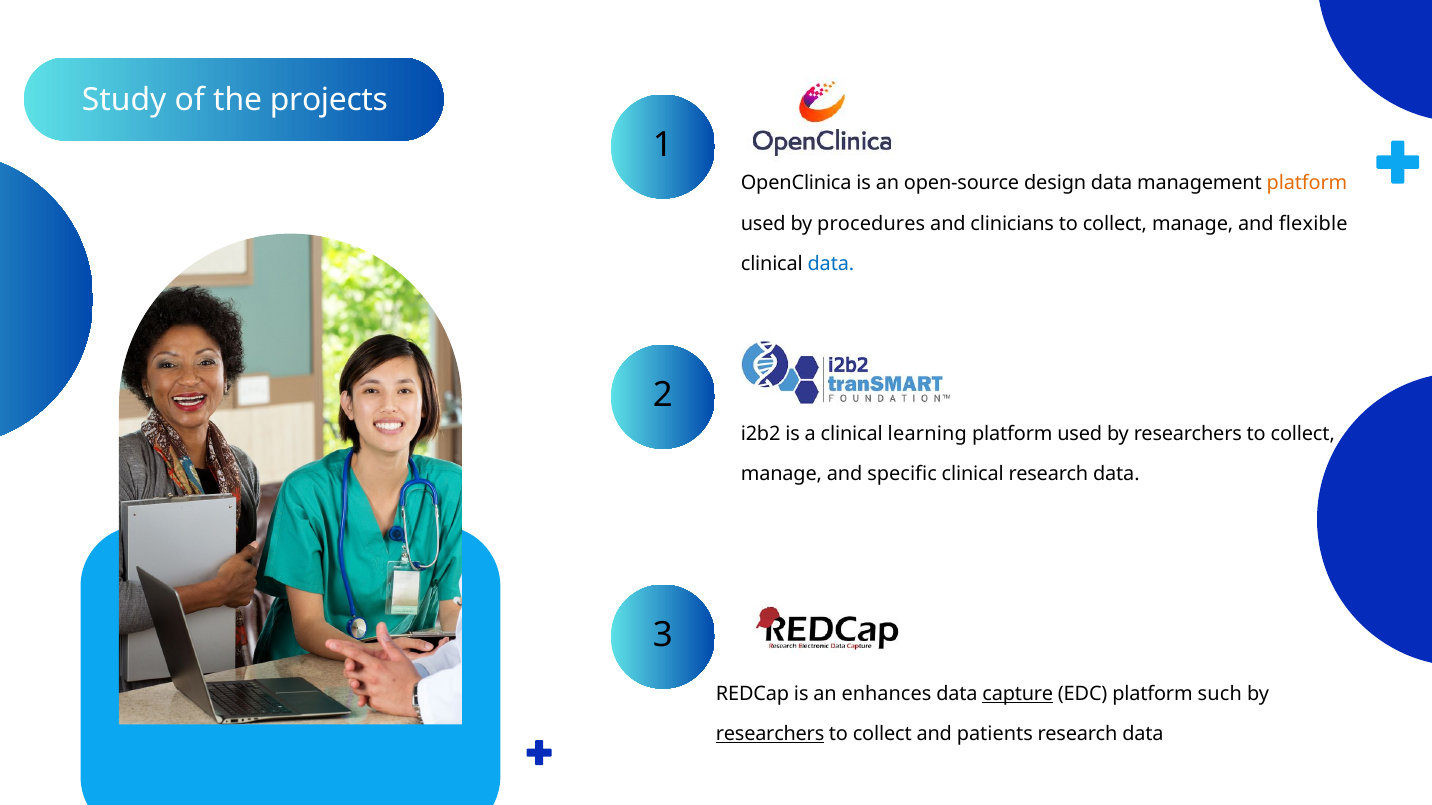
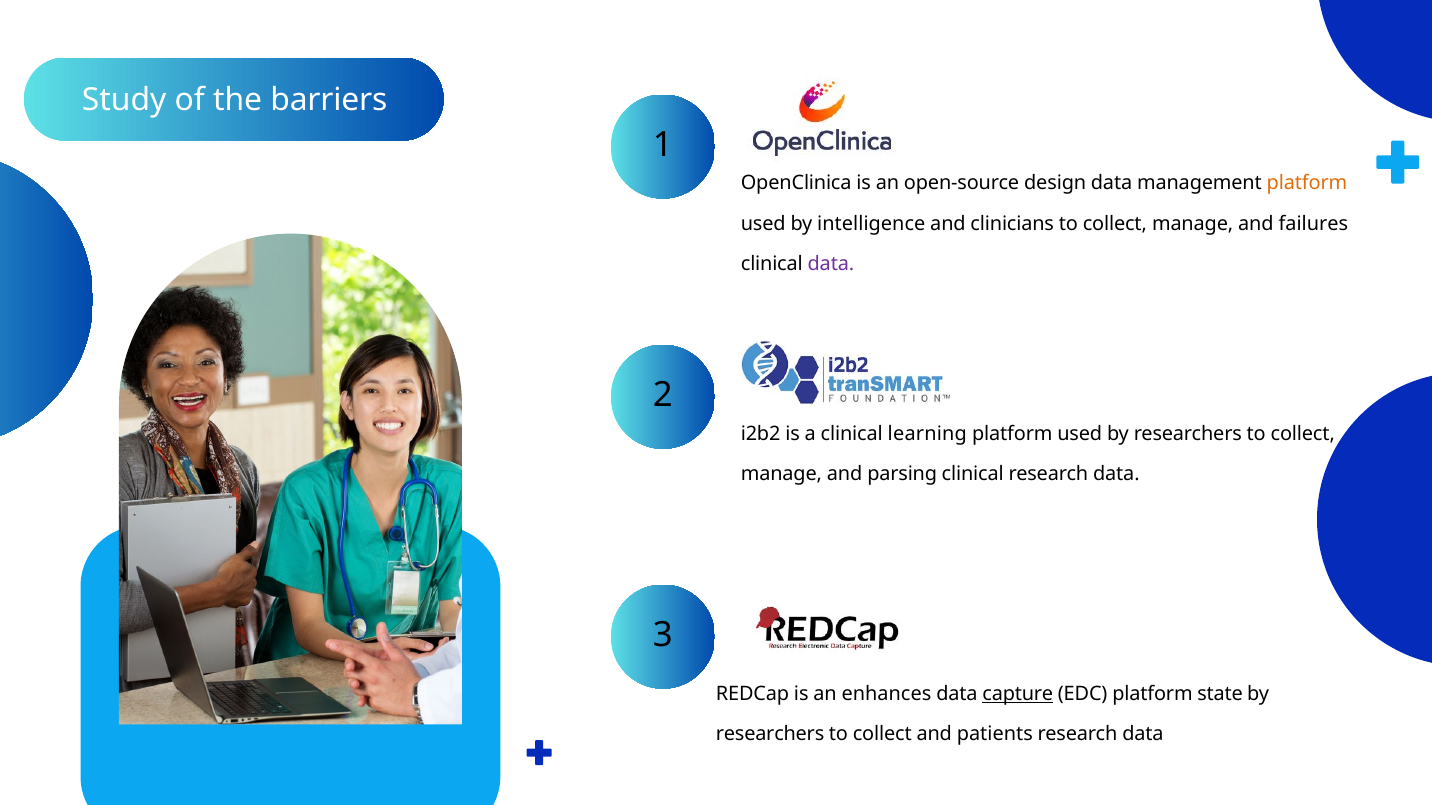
projects: projects -> barriers (329, 100)
procedures: procedures -> intelligence (871, 224)
flexible: flexible -> failures (1313, 224)
data colour: blue -> purple (831, 264)
specific: specific -> parsing (902, 474)
such: such -> state (1220, 694)
researchers underline: present -> none (770, 735)
